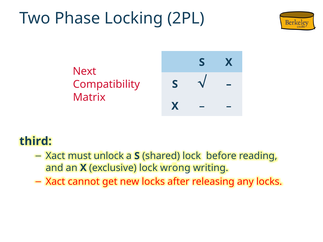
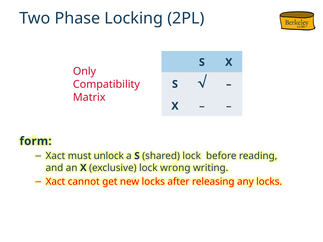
Next: Next -> Only (84, 72)
third: third -> form (36, 141)
